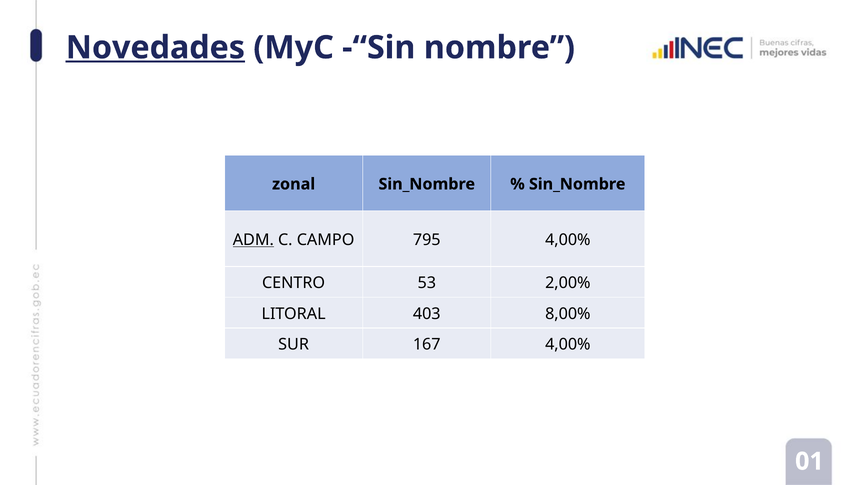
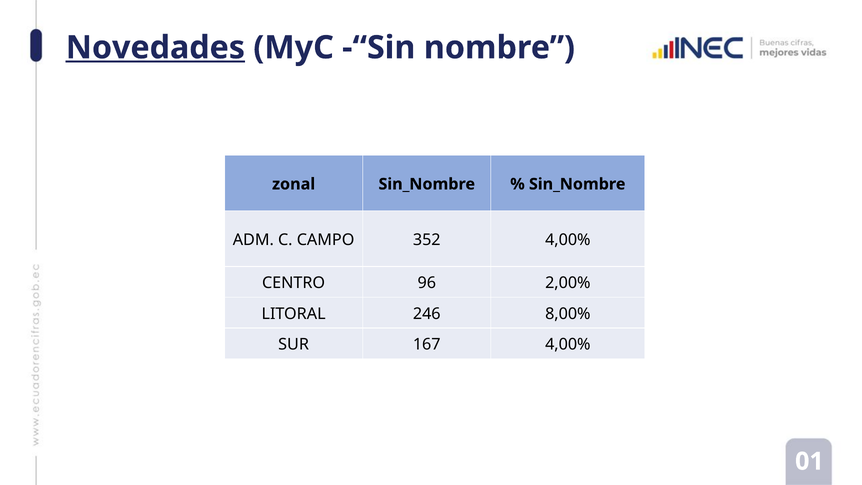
ADM underline: present -> none (253, 240)
795: 795 -> 352 (427, 240)
53: 53 -> 96 (427, 283)
403: 403 -> 246 (427, 314)
